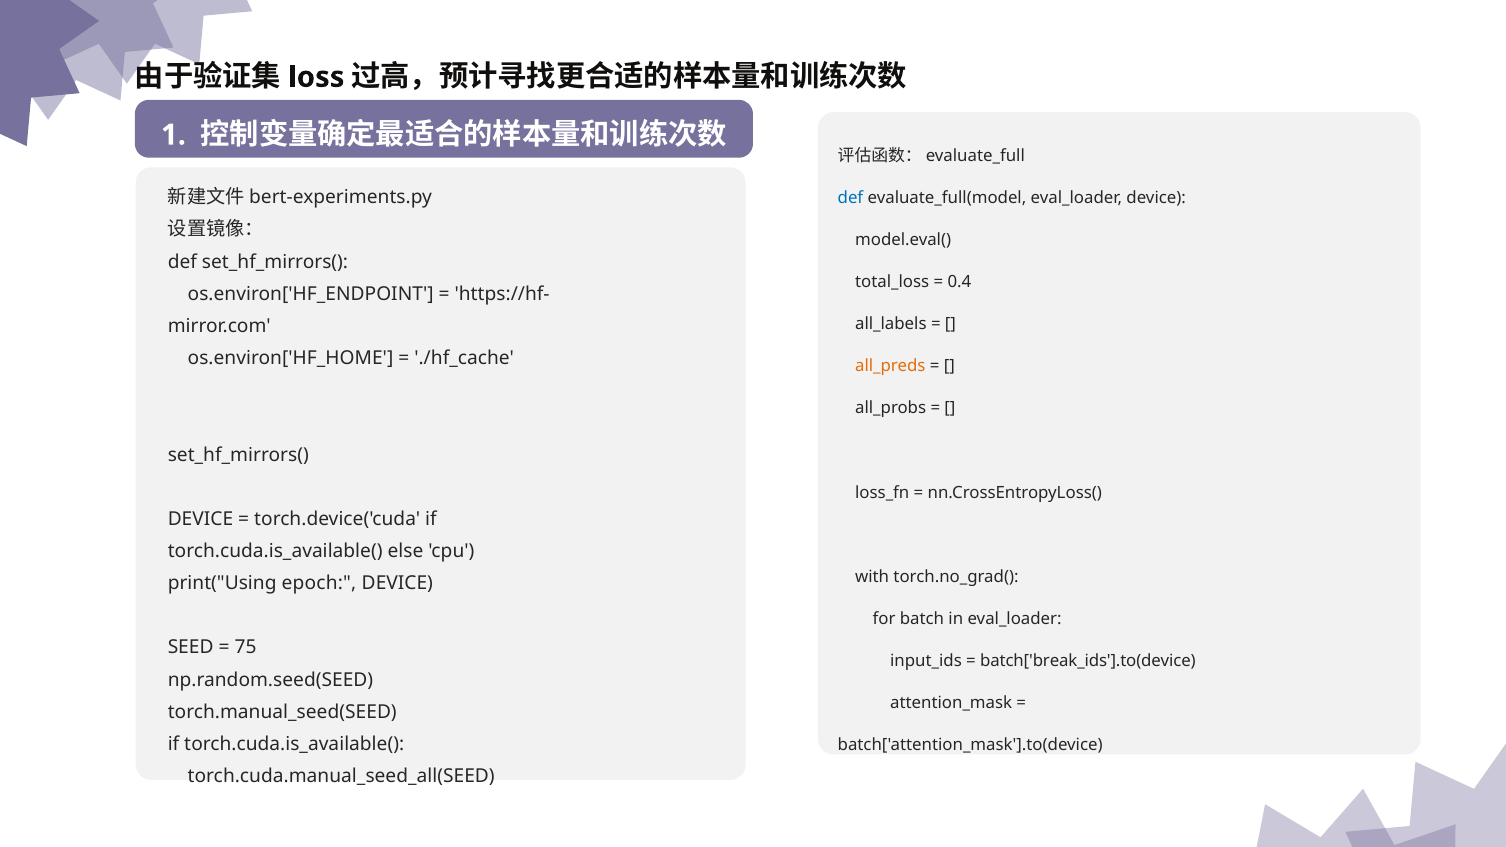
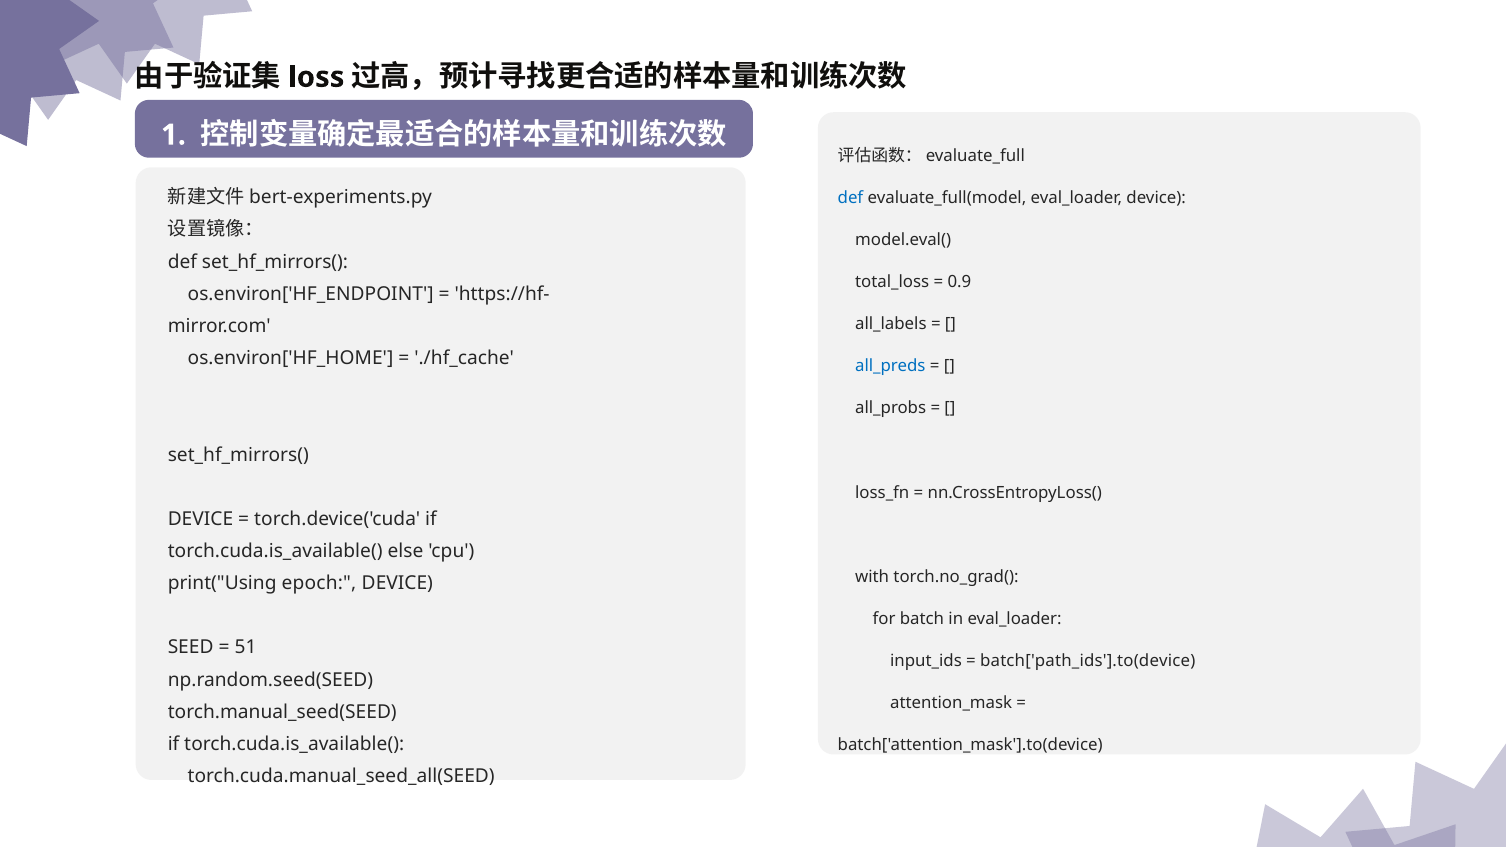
0.4: 0.4 -> 0.9 (959, 282)
all_preds colour: orange -> blue (890, 366)
75: 75 -> 51 (246, 648)
batch['break_ids'].to(device: batch['break_ids'].to(device -> batch['path_ids'].to(device (1088, 661)
